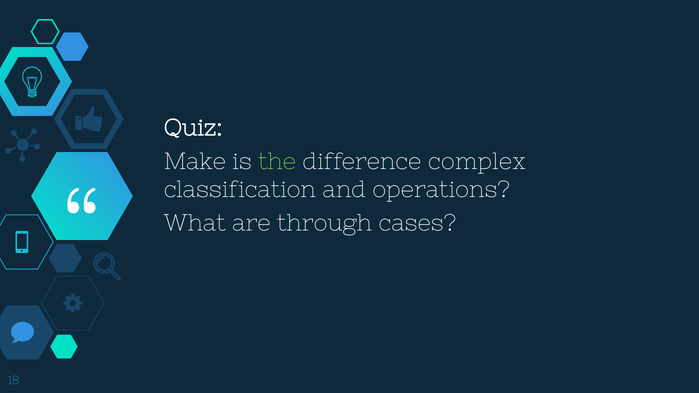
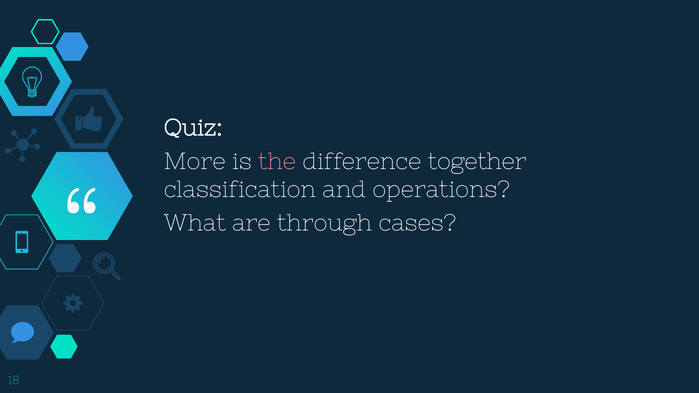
Make: Make -> More (195, 161)
the colour: light green -> pink (277, 161)
complex: complex -> together (477, 161)
